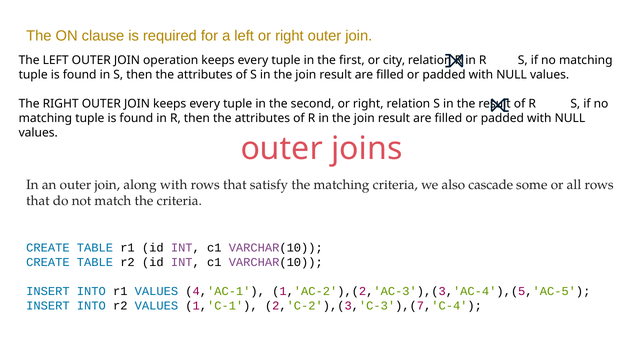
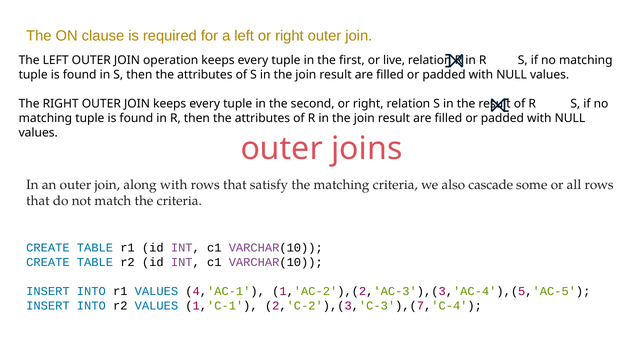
city: city -> live (394, 60)
